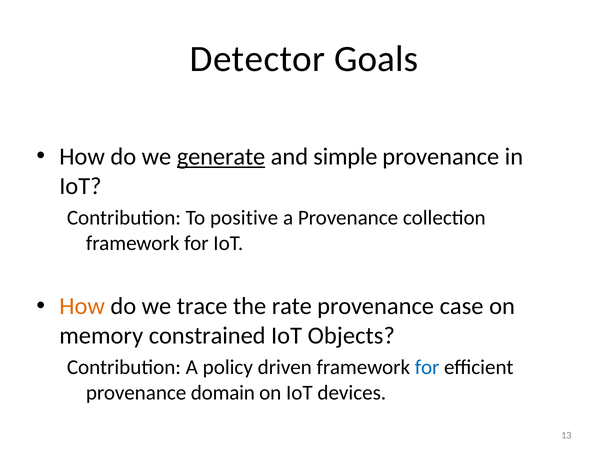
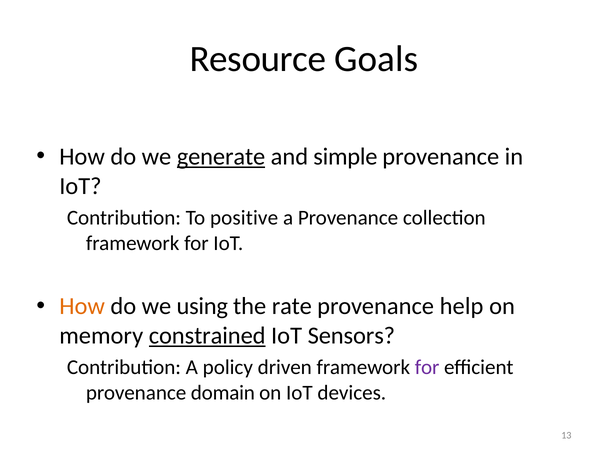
Detector: Detector -> Resource (258, 59)
trace: trace -> using (202, 306)
case: case -> help (462, 306)
constrained underline: none -> present (207, 336)
Objects: Objects -> Sensors (351, 336)
for colour: blue -> purple (427, 368)
